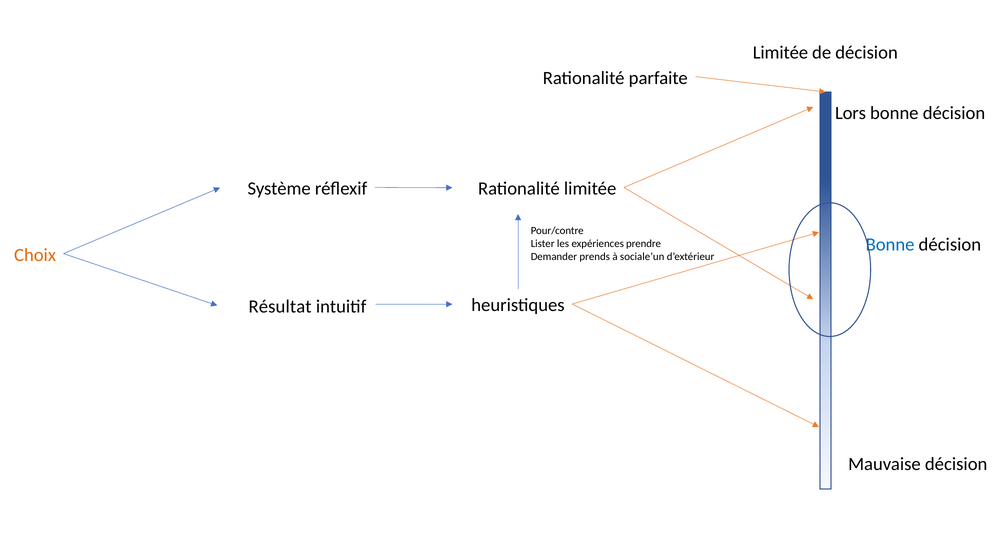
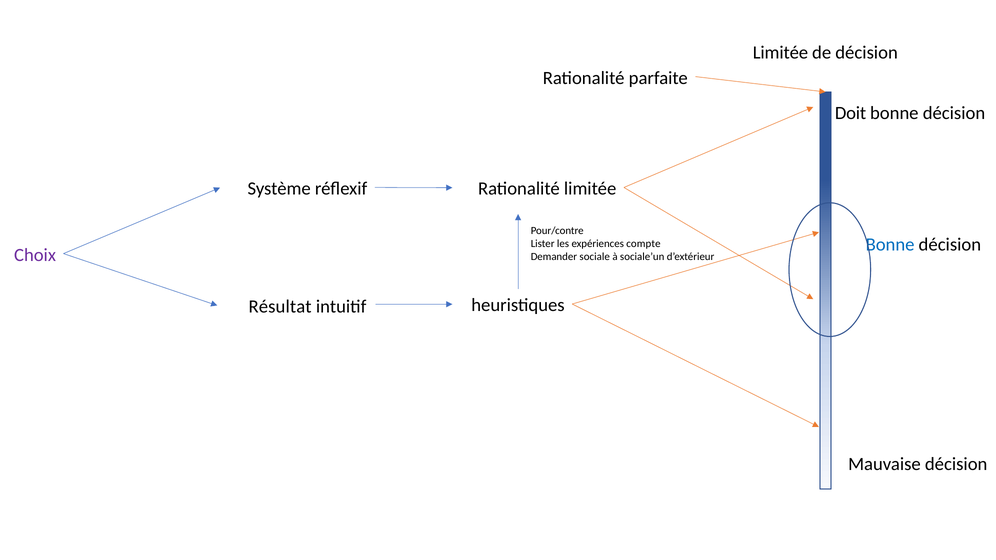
Lors: Lors -> Doit (851, 113)
prendre: prendre -> compte (643, 244)
Choix colour: orange -> purple (35, 255)
prends: prends -> sociale (595, 257)
